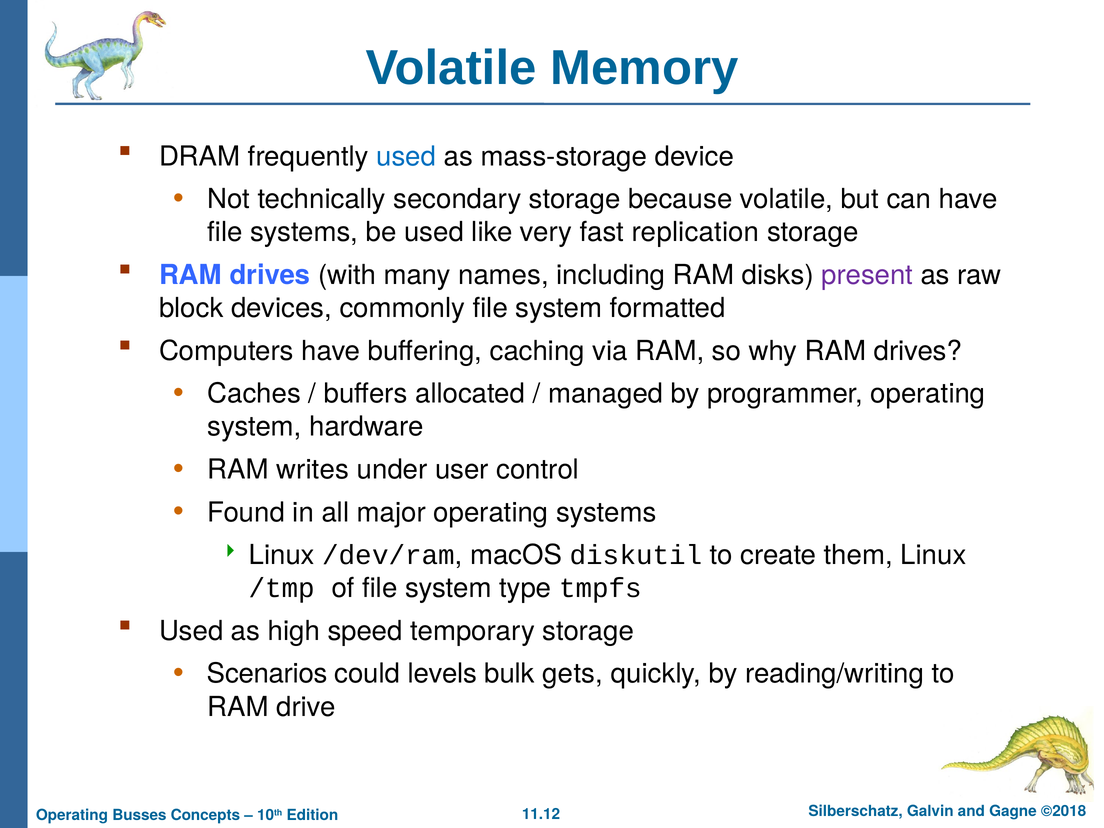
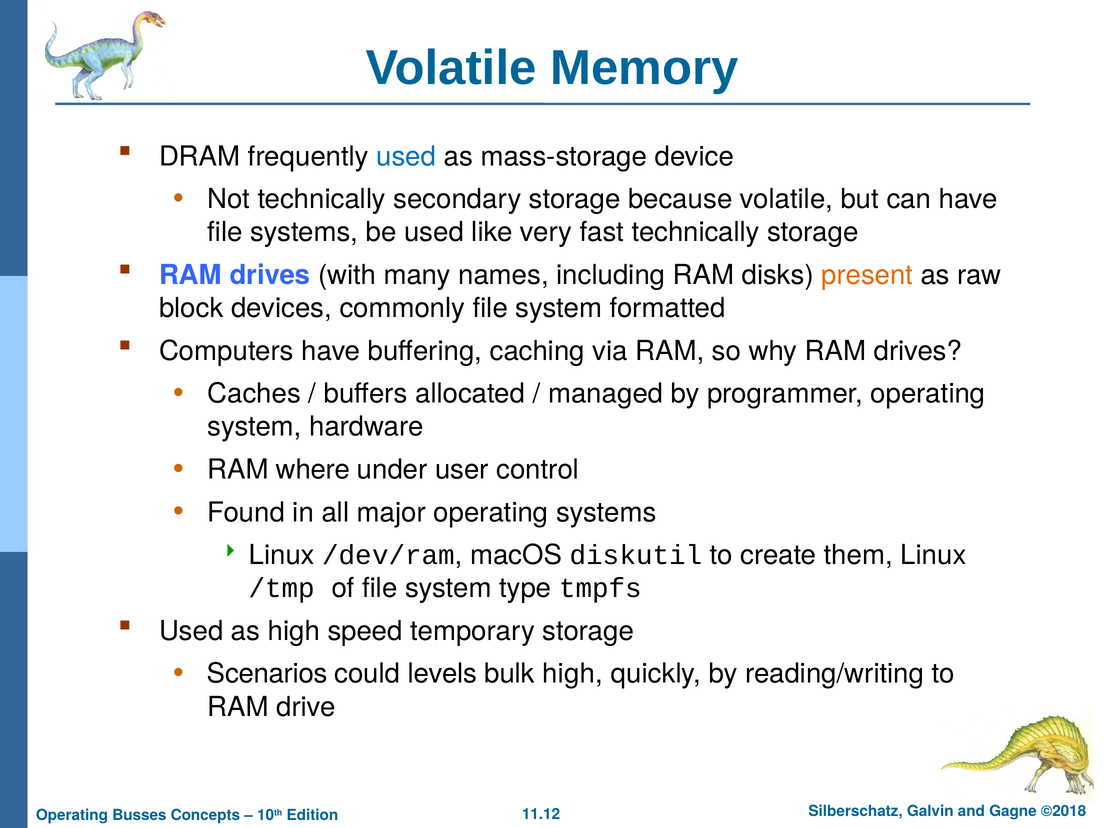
fast replication: replication -> technically (696, 232)
present colour: purple -> orange (867, 275)
writes: writes -> where (313, 470)
bulk gets: gets -> high (573, 674)
